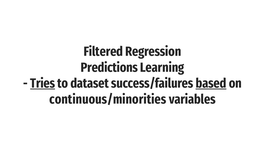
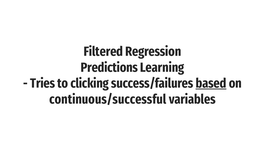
Tries underline: present -> none (43, 83)
dataset: dataset -> clicking (90, 83)
continuous/minorities: continuous/minorities -> continuous/successful (108, 99)
